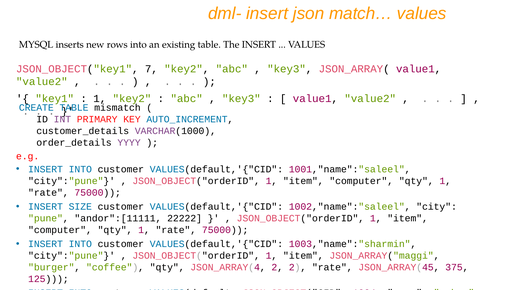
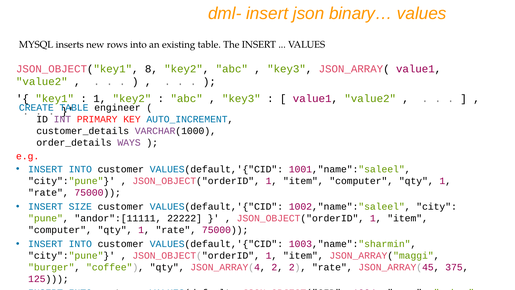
match…: match… -> binary… (361, 13)
7: 7 -> 8 (151, 69)
mismatch: mismatch -> engineer (117, 108)
YYYY: YYYY -> WAYS (129, 142)
